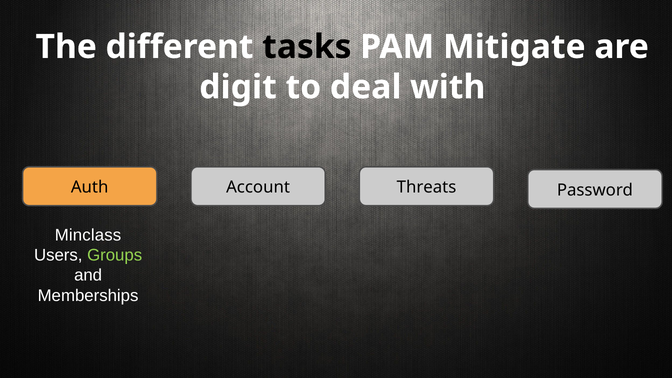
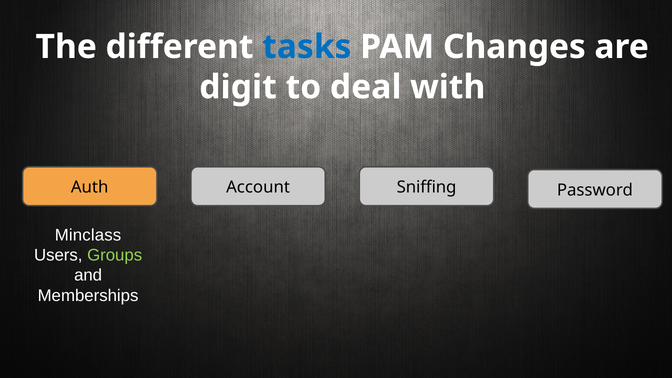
tasks colour: black -> blue (307, 47)
Mitigate: Mitigate -> Changes (514, 47)
Threats: Threats -> Sniffing (427, 187)
